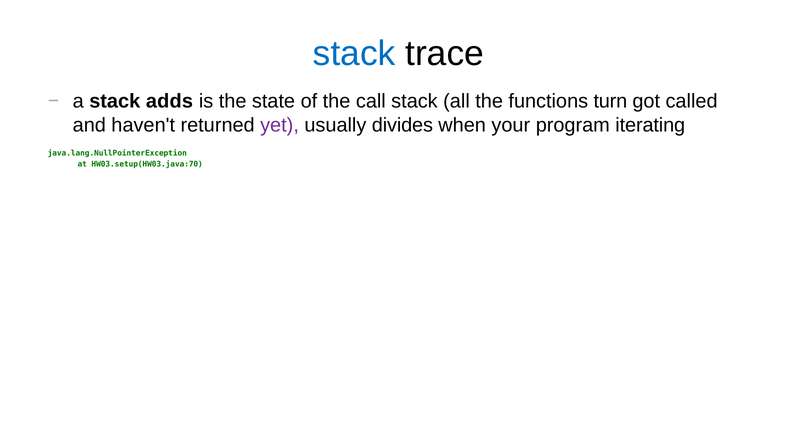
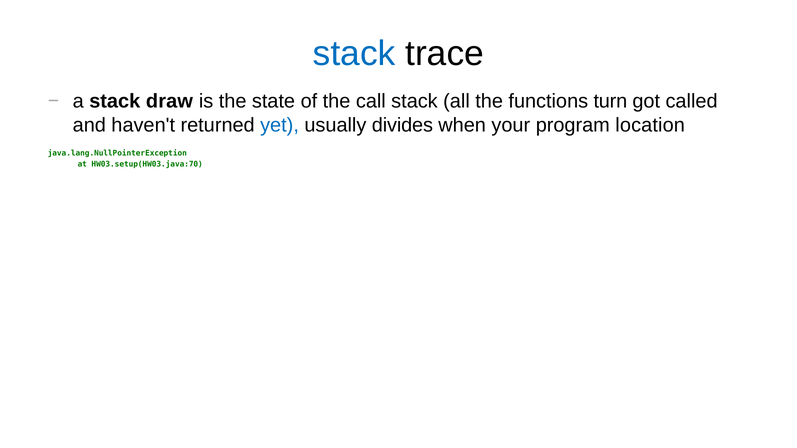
adds: adds -> draw (169, 101)
yet colour: purple -> blue (280, 125)
iterating: iterating -> location (650, 125)
